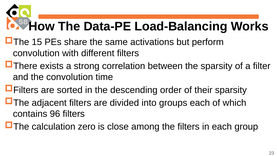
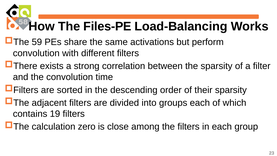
Data-PE: Data-PE -> Files-PE (107, 26)
15: 15 -> 59 (37, 42)
96: 96 -> 19 (55, 114)
